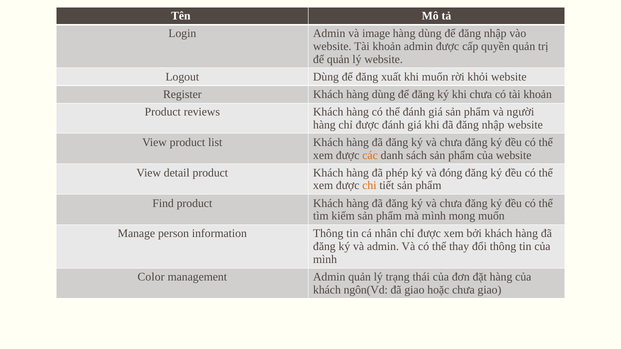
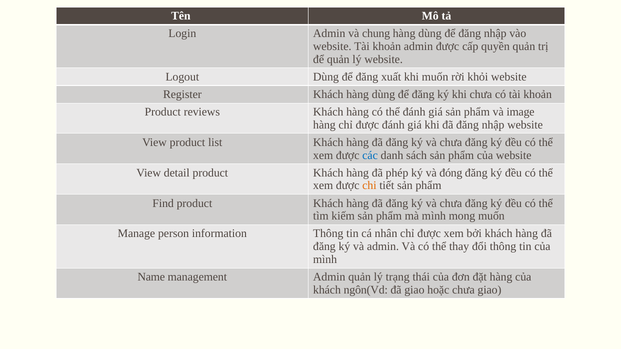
image: image -> chung (376, 34)
người: người -> image (521, 112)
các colour: orange -> blue (370, 155)
Color: Color -> Name (151, 277)
